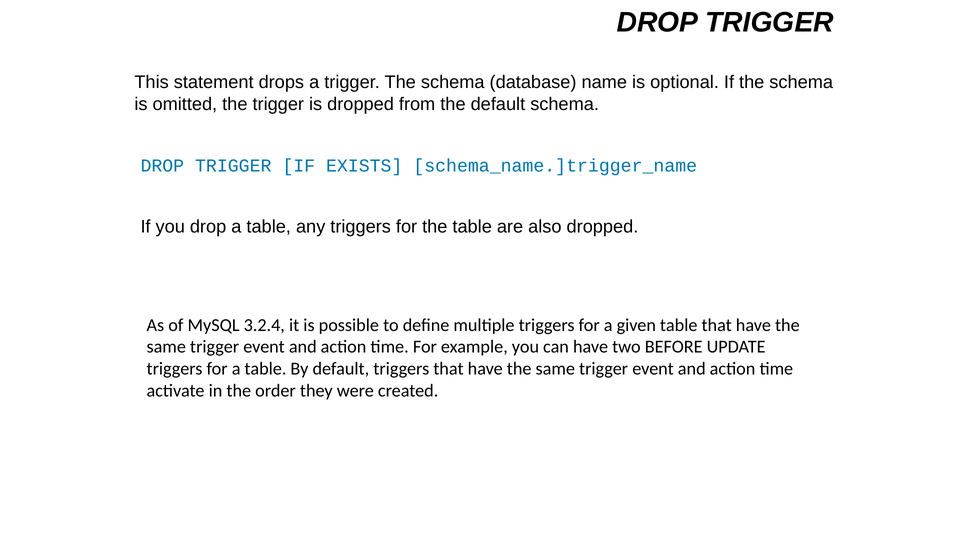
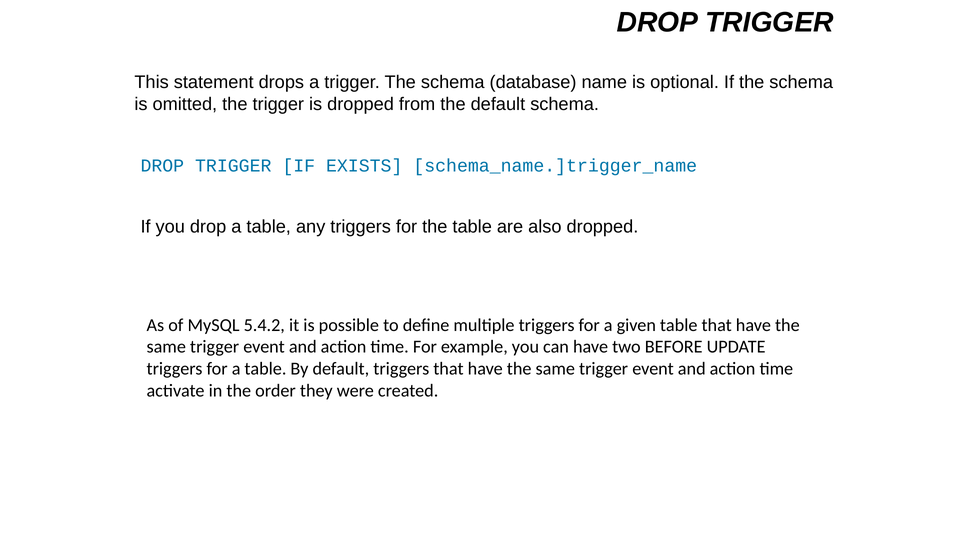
3.2.4: 3.2.4 -> 5.4.2 (264, 325)
